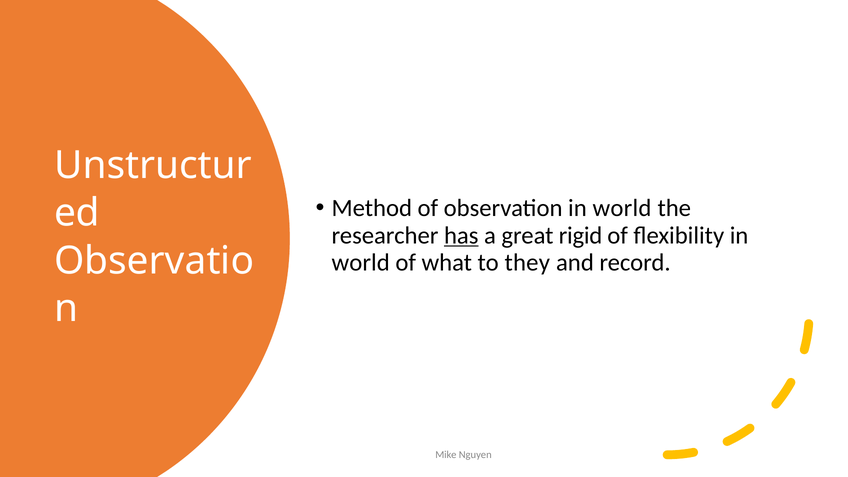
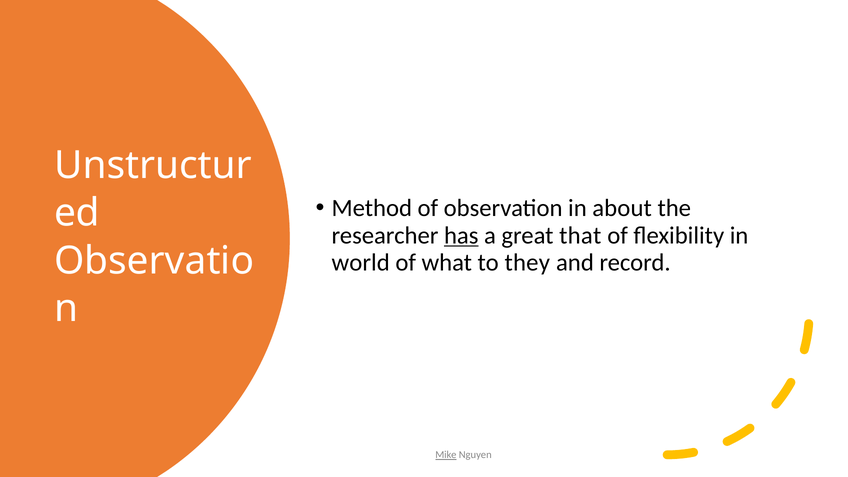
observation in world: world -> about (622, 208)
rigid: rigid -> that (580, 235)
Mike underline: none -> present (446, 455)
